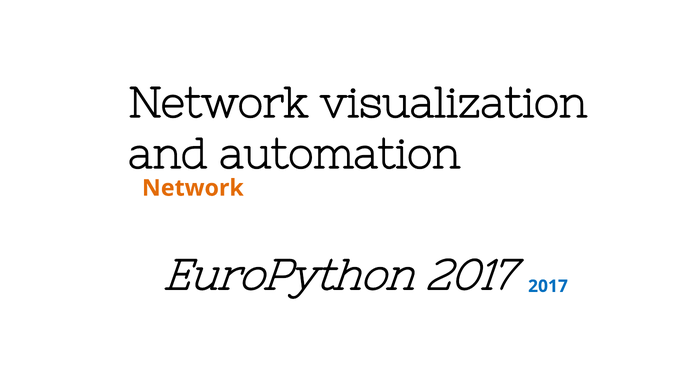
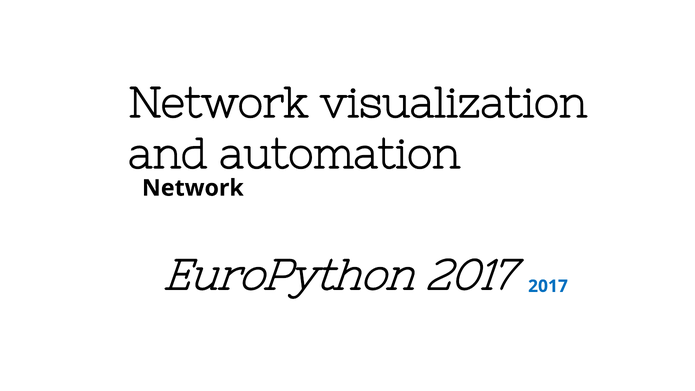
Network colour: orange -> black (193, 188)
